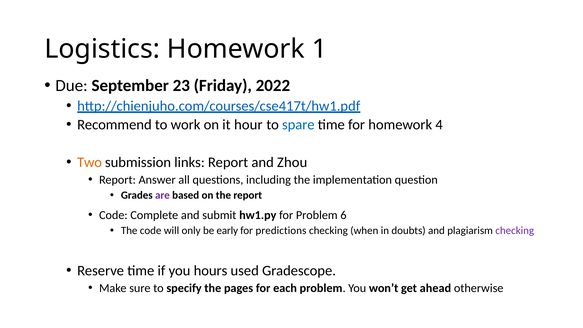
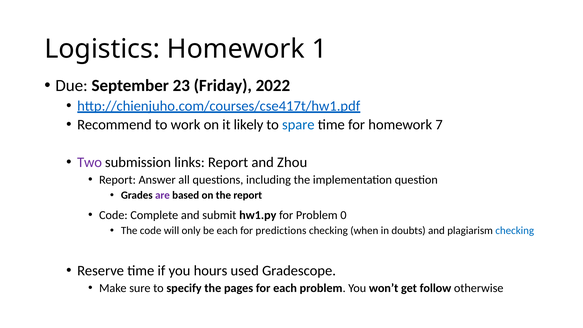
hour: hour -> likely (248, 125)
4: 4 -> 7 (439, 125)
Two colour: orange -> purple (90, 162)
6: 6 -> 0 (343, 215)
be early: early -> each (227, 231)
checking colour: purple -> blue (515, 231)
ahead: ahead -> follow (435, 288)
